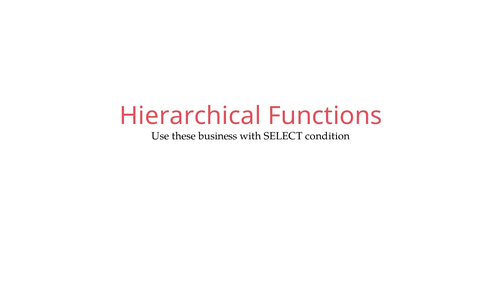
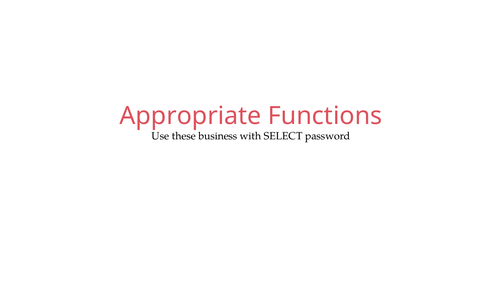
Hierarchical: Hierarchical -> Appropriate (190, 116)
condition: condition -> password (328, 136)
